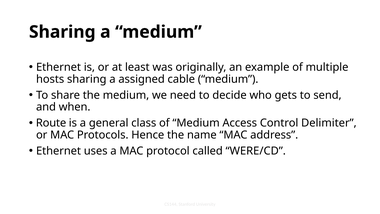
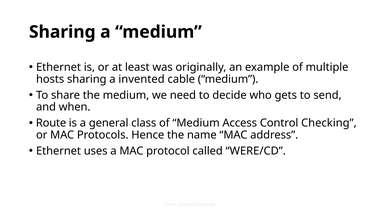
assigned: assigned -> invented (142, 79)
Delimiter: Delimiter -> Checking (329, 123)
